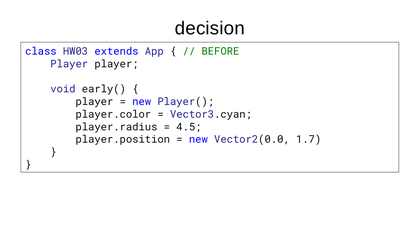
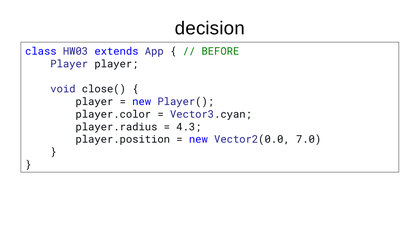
early(: early( -> close( (104, 89)
4.5: 4.5 -> 4.3 (189, 127)
1.7: 1.7 -> 7.0 (309, 140)
